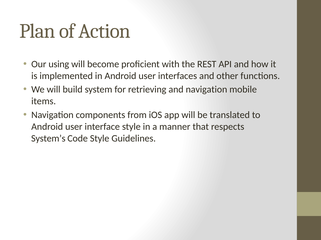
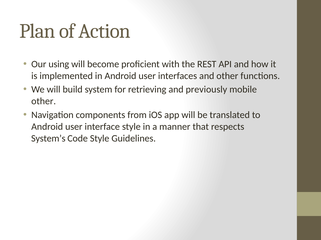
and navigation: navigation -> previously (206, 90)
items: items -> other (44, 102)
